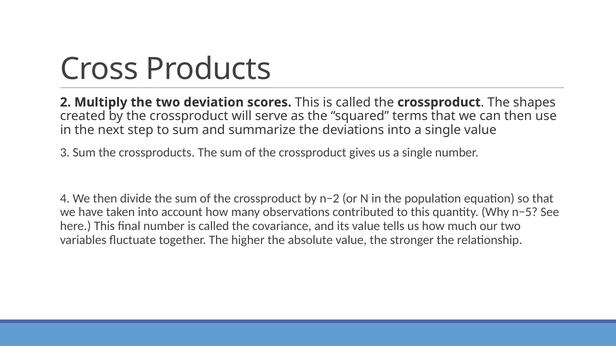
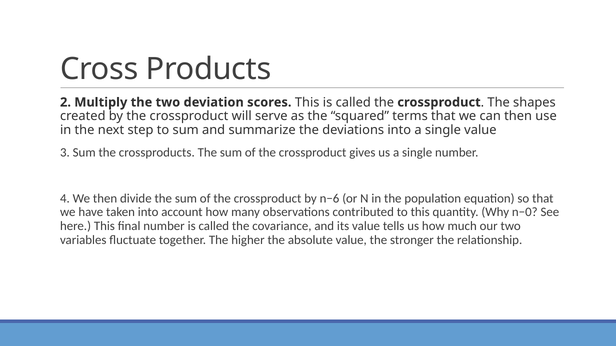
n−2: n−2 -> n−6 (329, 199)
n−5: n−5 -> n−0 (525, 213)
